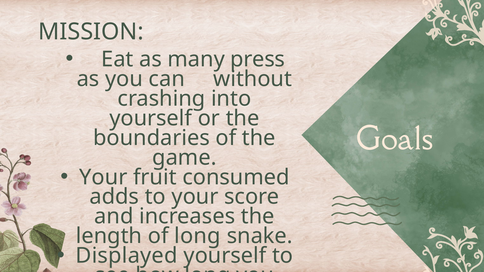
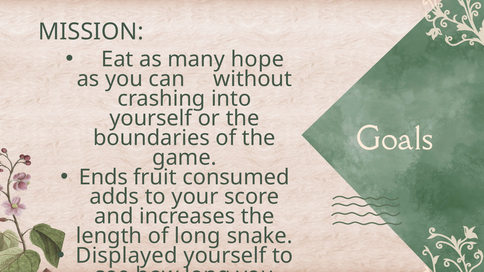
press: press -> hope (257, 59)
Your: Your -> Ends (103, 177)
